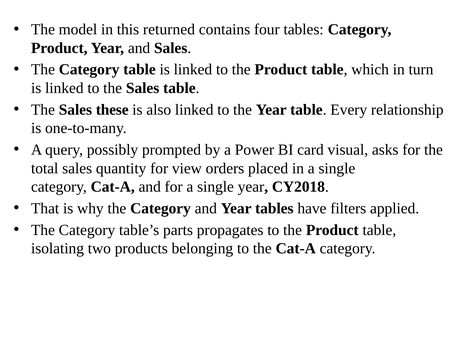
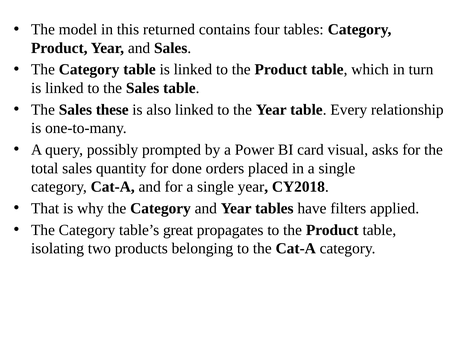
view: view -> done (187, 168)
parts: parts -> great (178, 230)
